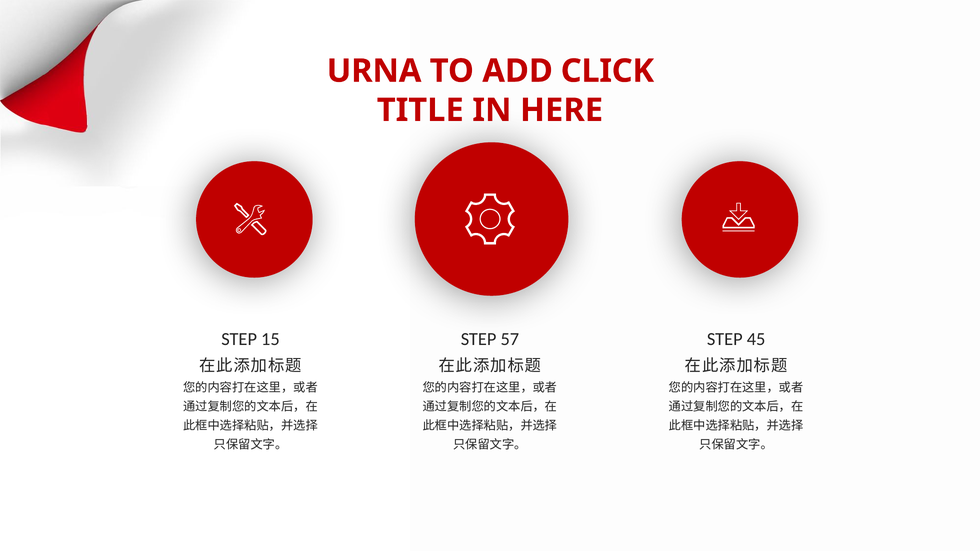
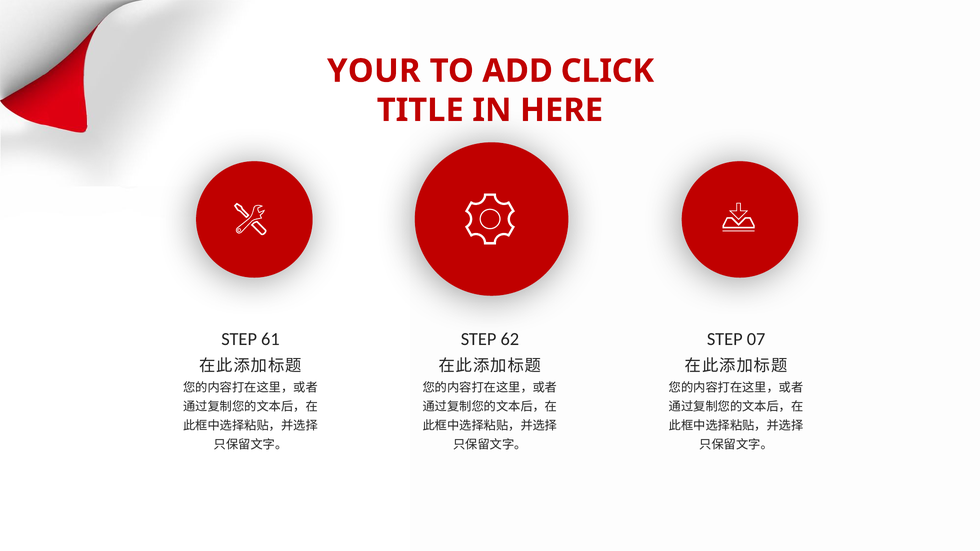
URNA: URNA -> YOUR (374, 71)
15: 15 -> 61 (270, 339)
57: 57 -> 62 (510, 339)
45: 45 -> 07 (756, 339)
